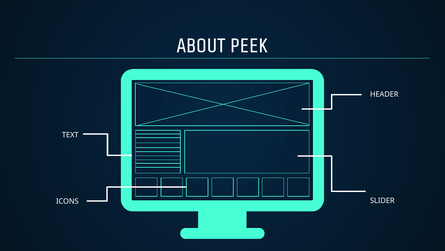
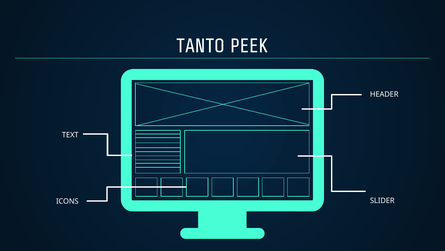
ABOUT: ABOUT -> TANTO (201, 46)
